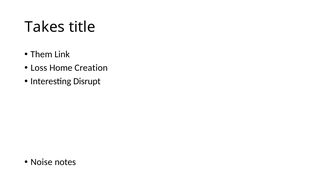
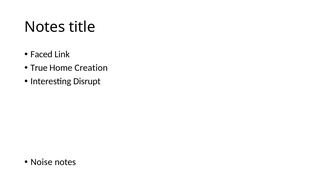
Takes: Takes -> Notes (45, 27)
Them: Them -> Faced (41, 54)
Loss: Loss -> True (39, 68)
